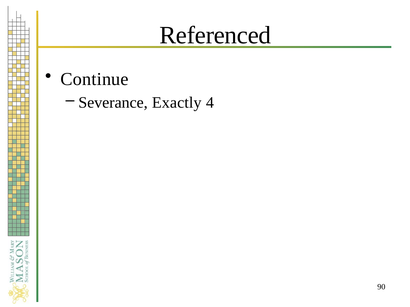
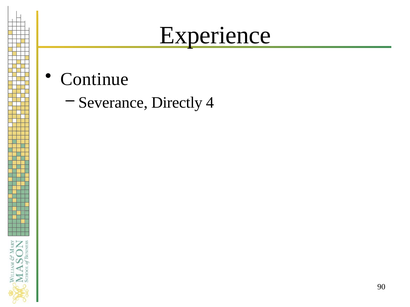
Referenced: Referenced -> Experience (215, 35)
Exactly: Exactly -> Directly (177, 103)
